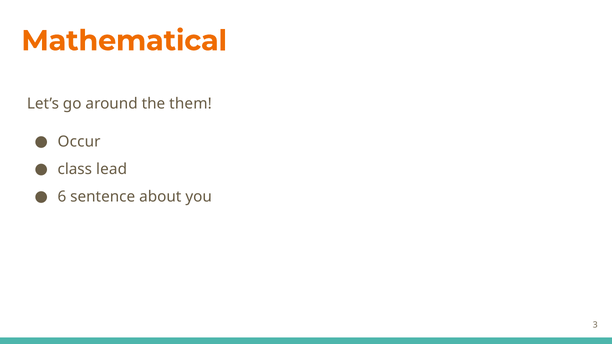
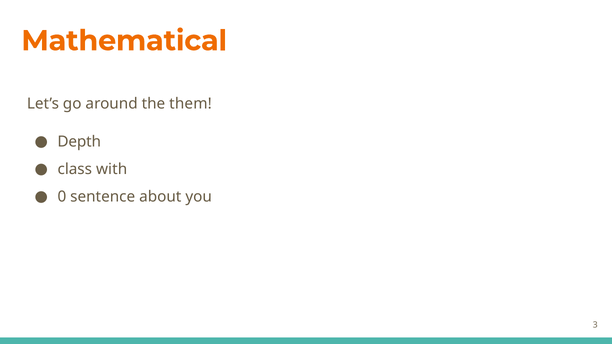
Occur: Occur -> Depth (79, 142)
lead: lead -> with (112, 169)
6: 6 -> 0 (62, 197)
